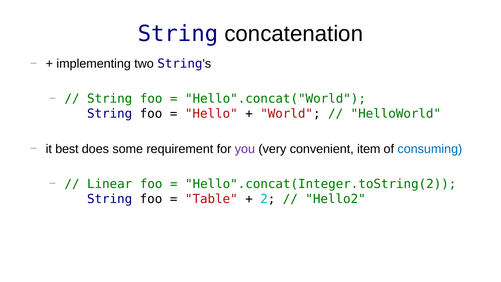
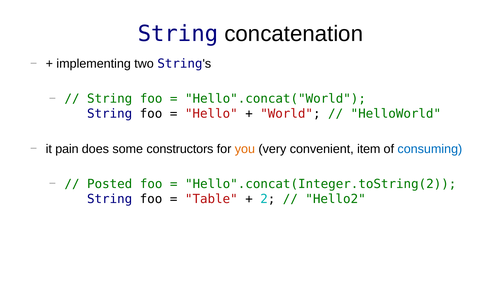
best: best -> pain (67, 149)
requirement: requirement -> constructors (180, 149)
you colour: purple -> orange (245, 149)
Linear: Linear -> Posted (110, 184)
